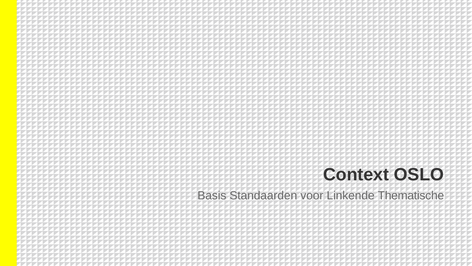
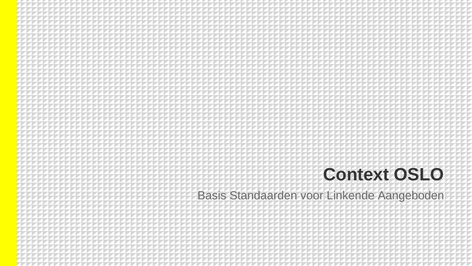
Thematische: Thematische -> Aangeboden (411, 195)
